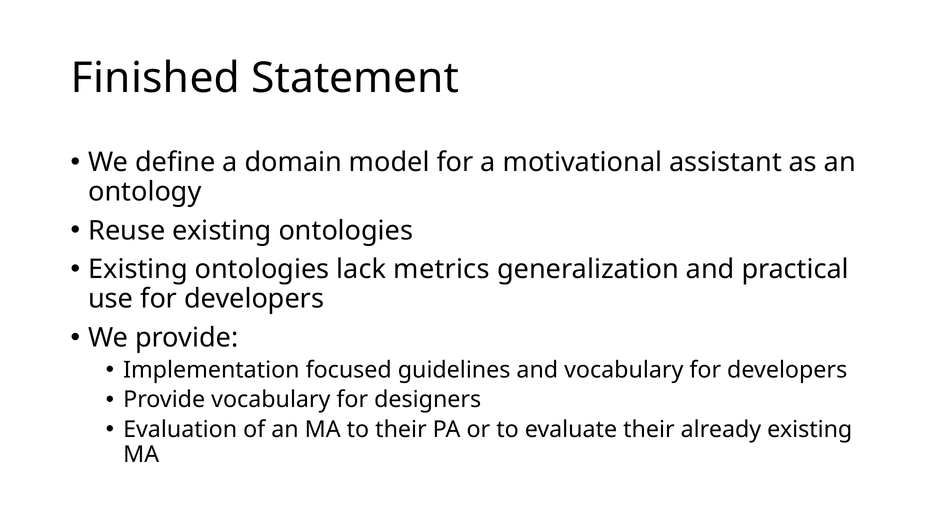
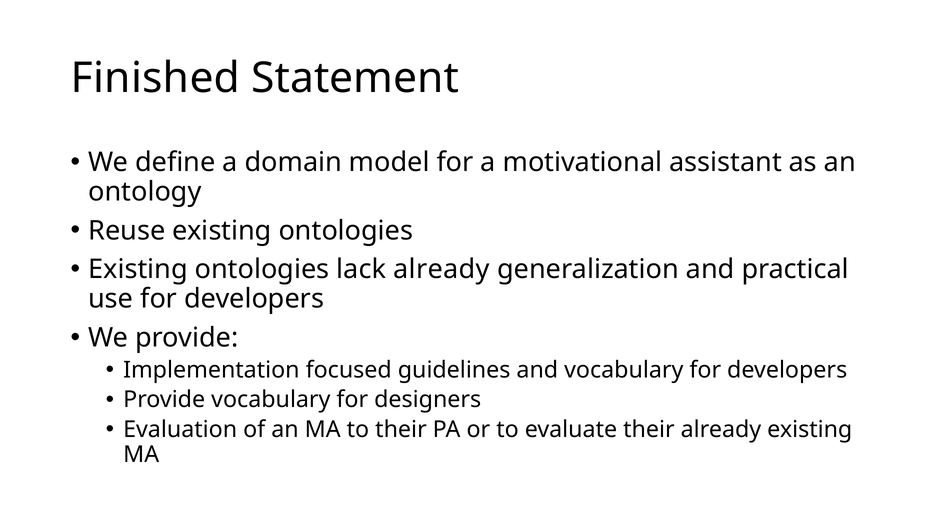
lack metrics: metrics -> already (442, 270)
